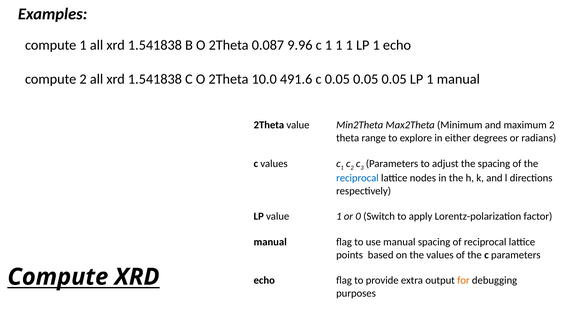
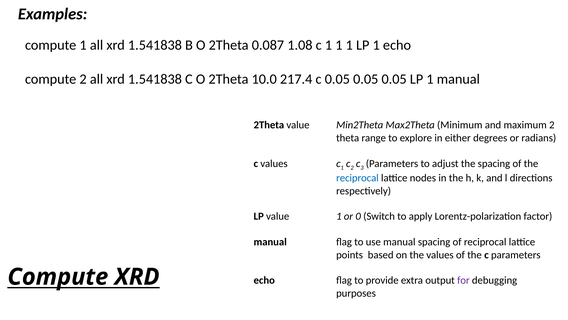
9.96: 9.96 -> 1.08 (300, 45)
491.6: 491.6 -> 217.4 (296, 79)
for colour: orange -> purple (463, 280)
